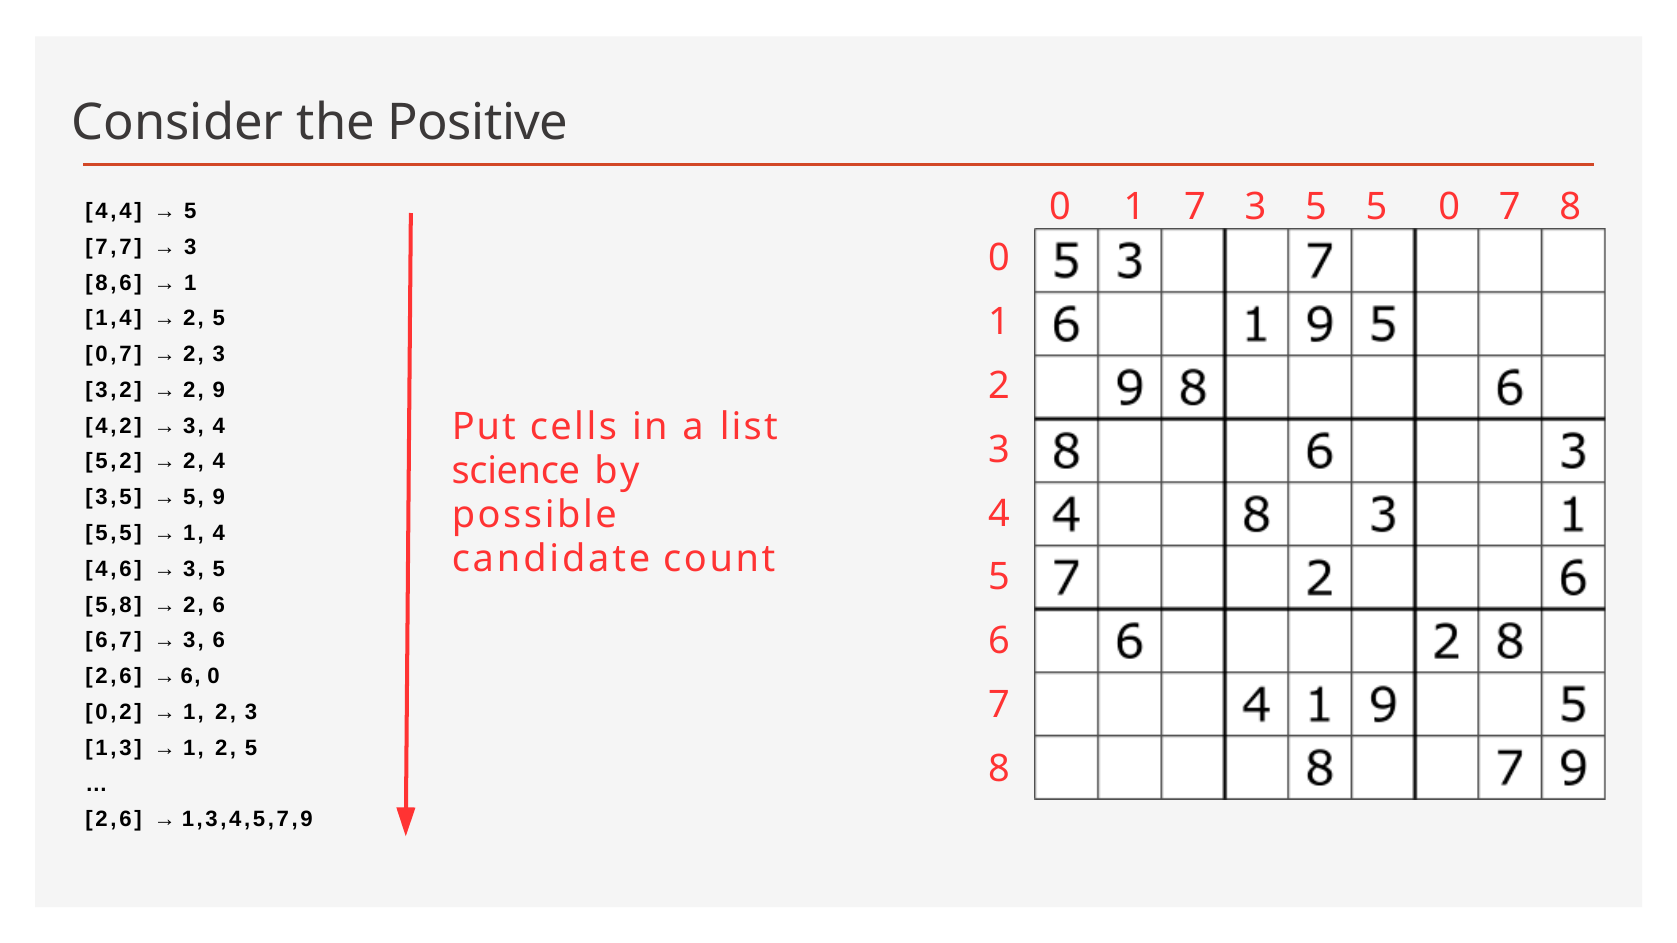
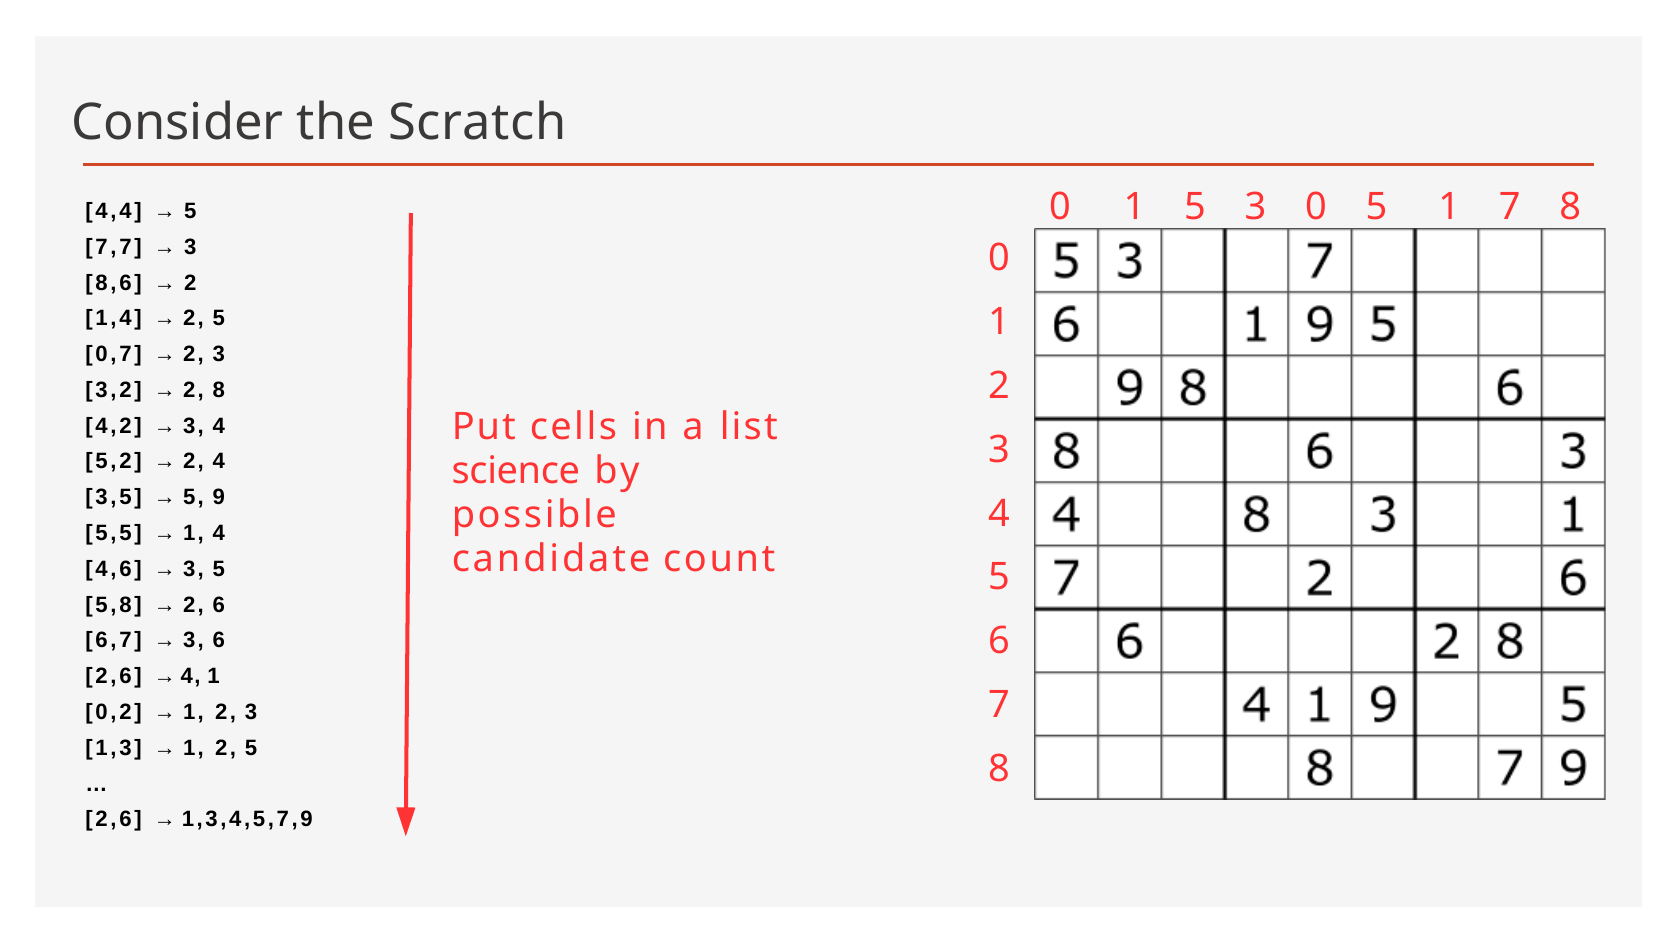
Positive: Positive -> Scratch (478, 123)
1 7: 7 -> 5 (1195, 207)
5: 5 -> 0 (1316, 207)
5 0: 0 -> 1 (1449, 207)
1: 1 -> 2 (190, 283)
2 9: 9 -> 8 (219, 390)
6: 6 -> 4 (187, 677)
0: 0 -> 1 (213, 677)
